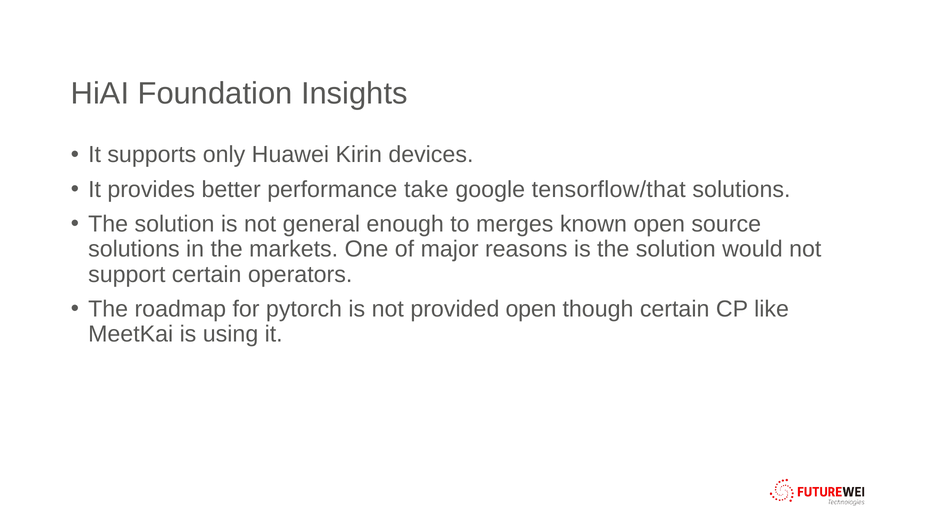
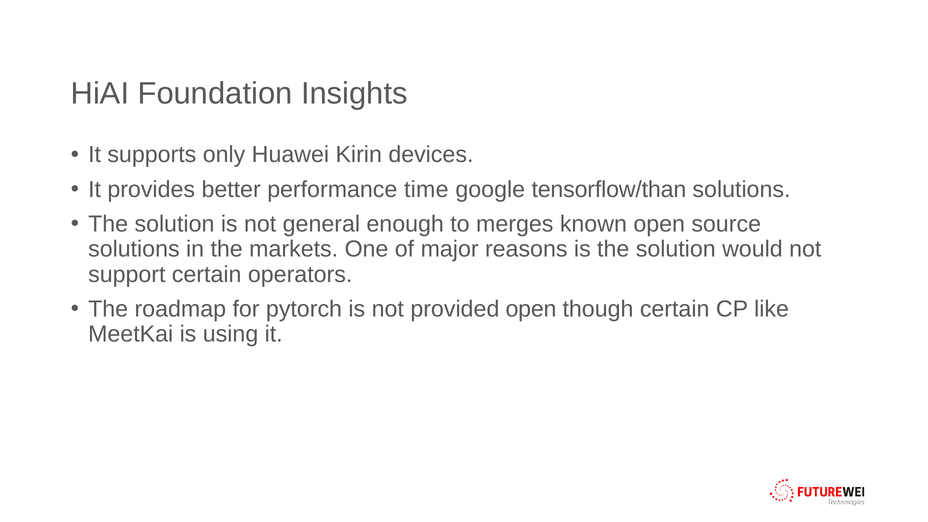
take: take -> time (426, 190)
tensorflow/that: tensorflow/that -> tensorflow/than (609, 190)
